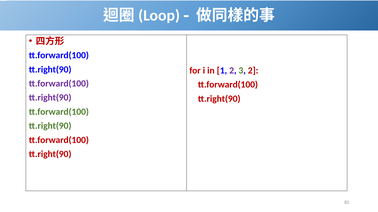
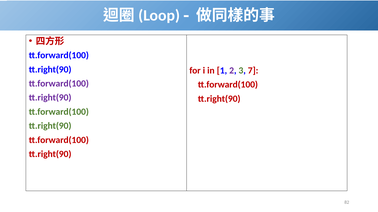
3 2: 2 -> 7 (253, 71)
